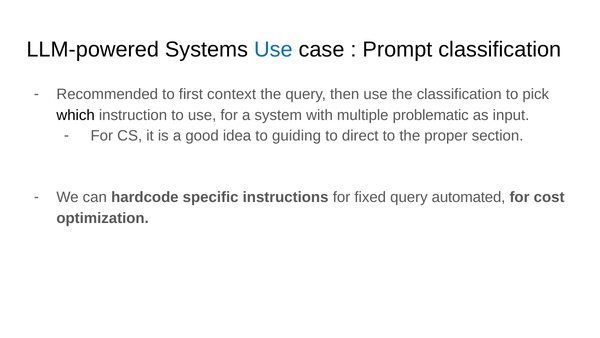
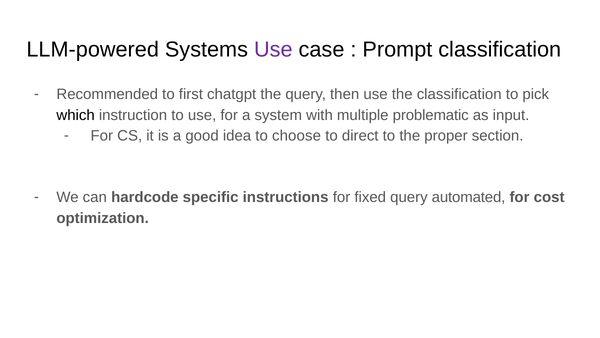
Use colour: blue -> purple (273, 50)
context: context -> chatgpt (232, 94)
guiding: guiding -> choose (297, 136)
